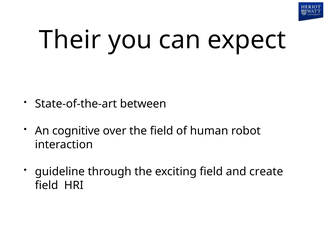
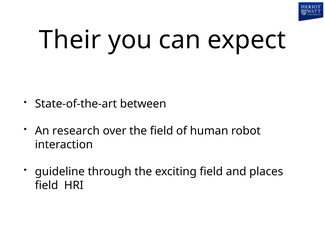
cognitive: cognitive -> research (76, 131)
create: create -> places (266, 171)
